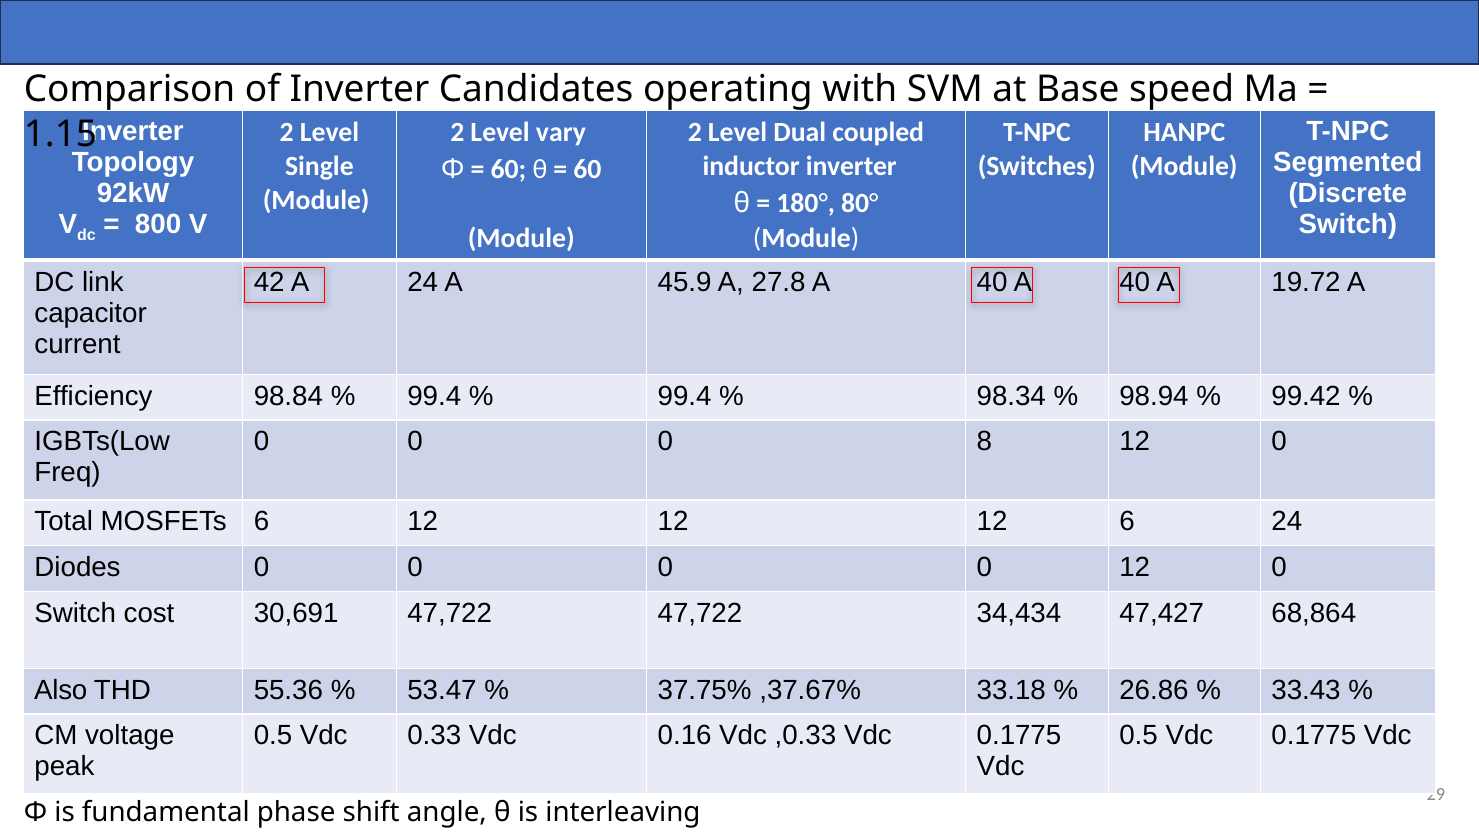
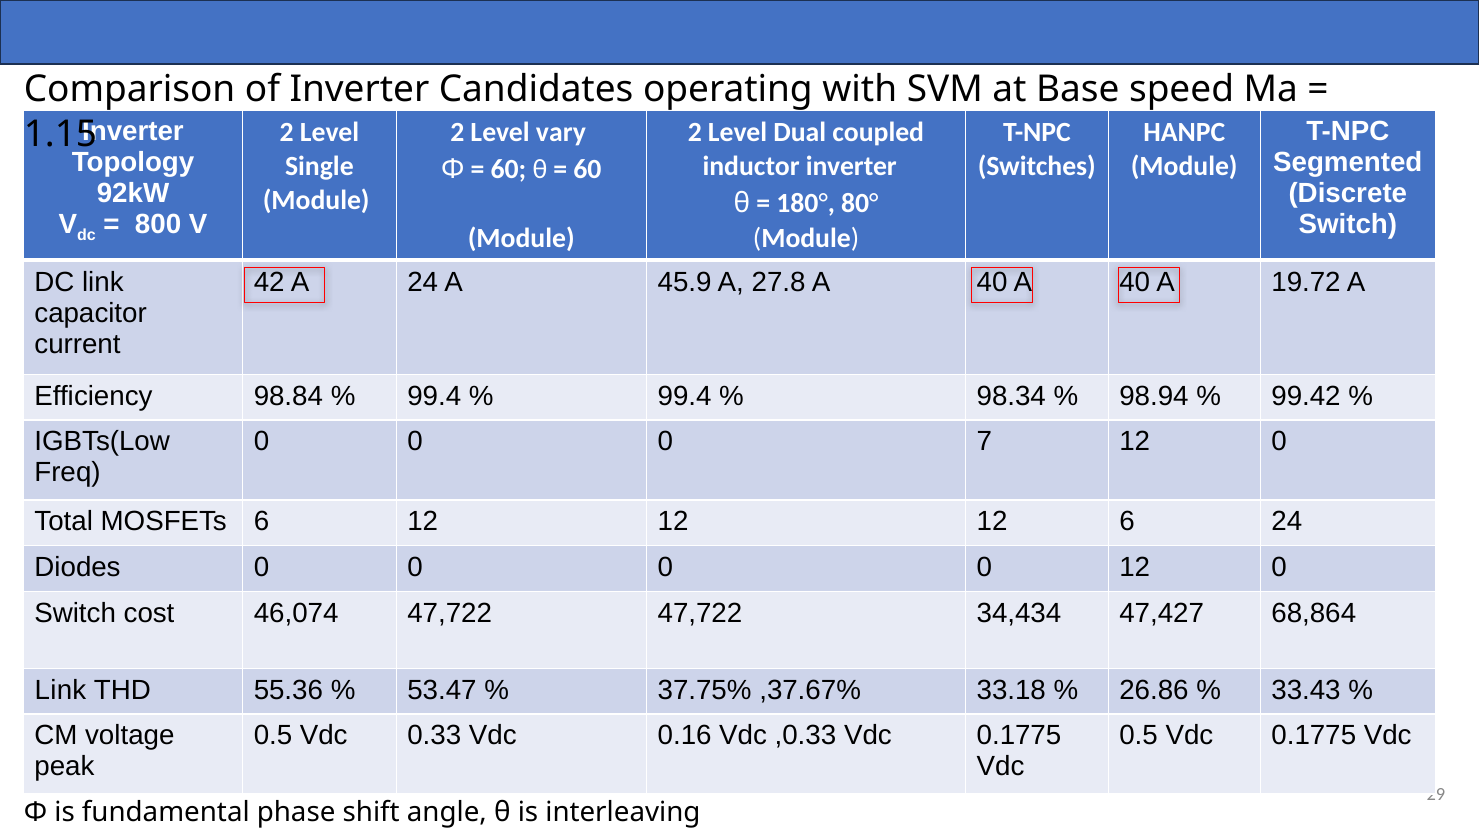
8: 8 -> 7 (984, 442)
30,691: 30,691 -> 46,074 (296, 613)
Also: Also -> Link (61, 690)
